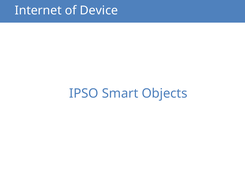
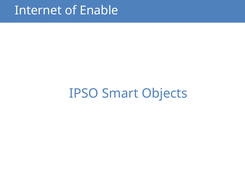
Device: Device -> Enable (99, 10)
